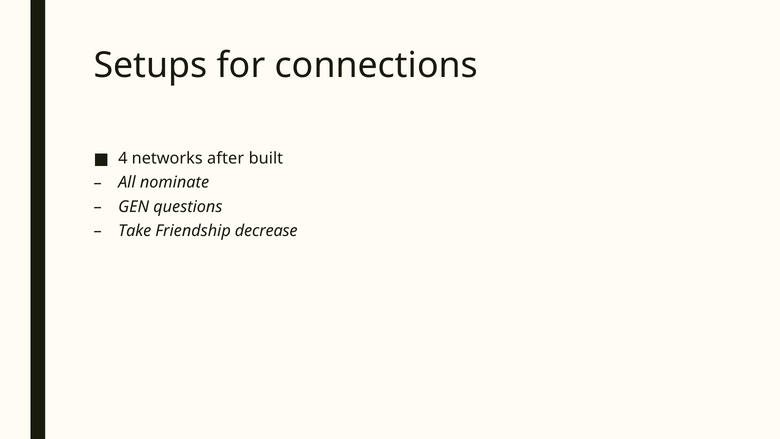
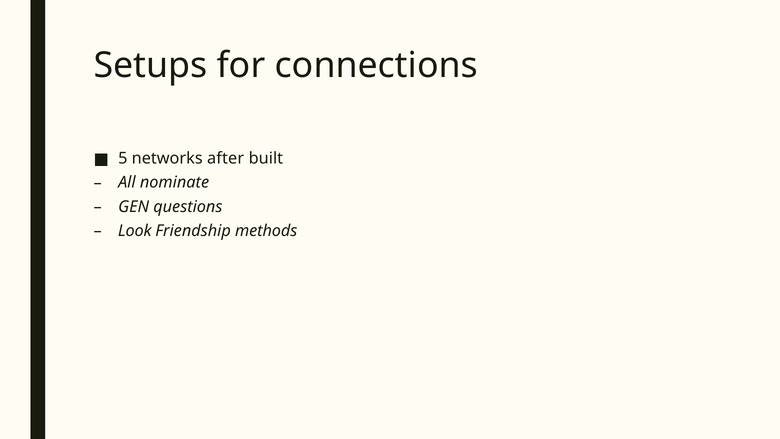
4: 4 -> 5 (123, 158)
Take: Take -> Look (135, 231)
decrease: decrease -> methods (266, 231)
